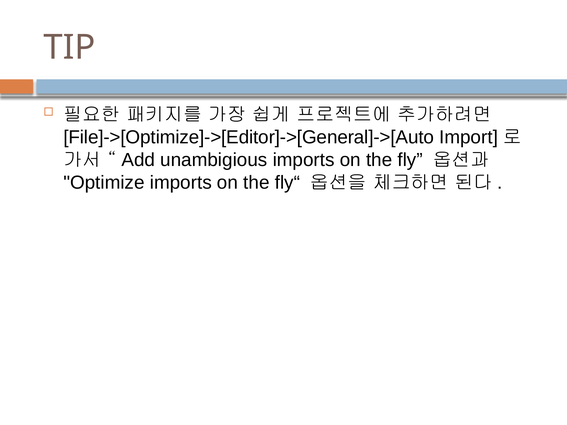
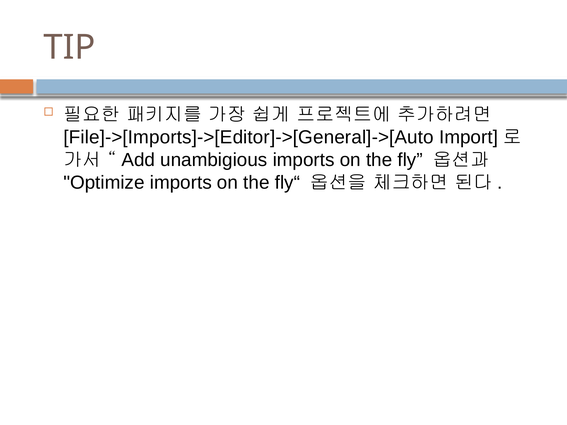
File]->[Optimize]->[Editor]->[General]->[Auto: File]->[Optimize]->[Editor]->[General]->[Auto -> File]->[Imports]->[Editor]->[General]->[Auto (249, 137)
